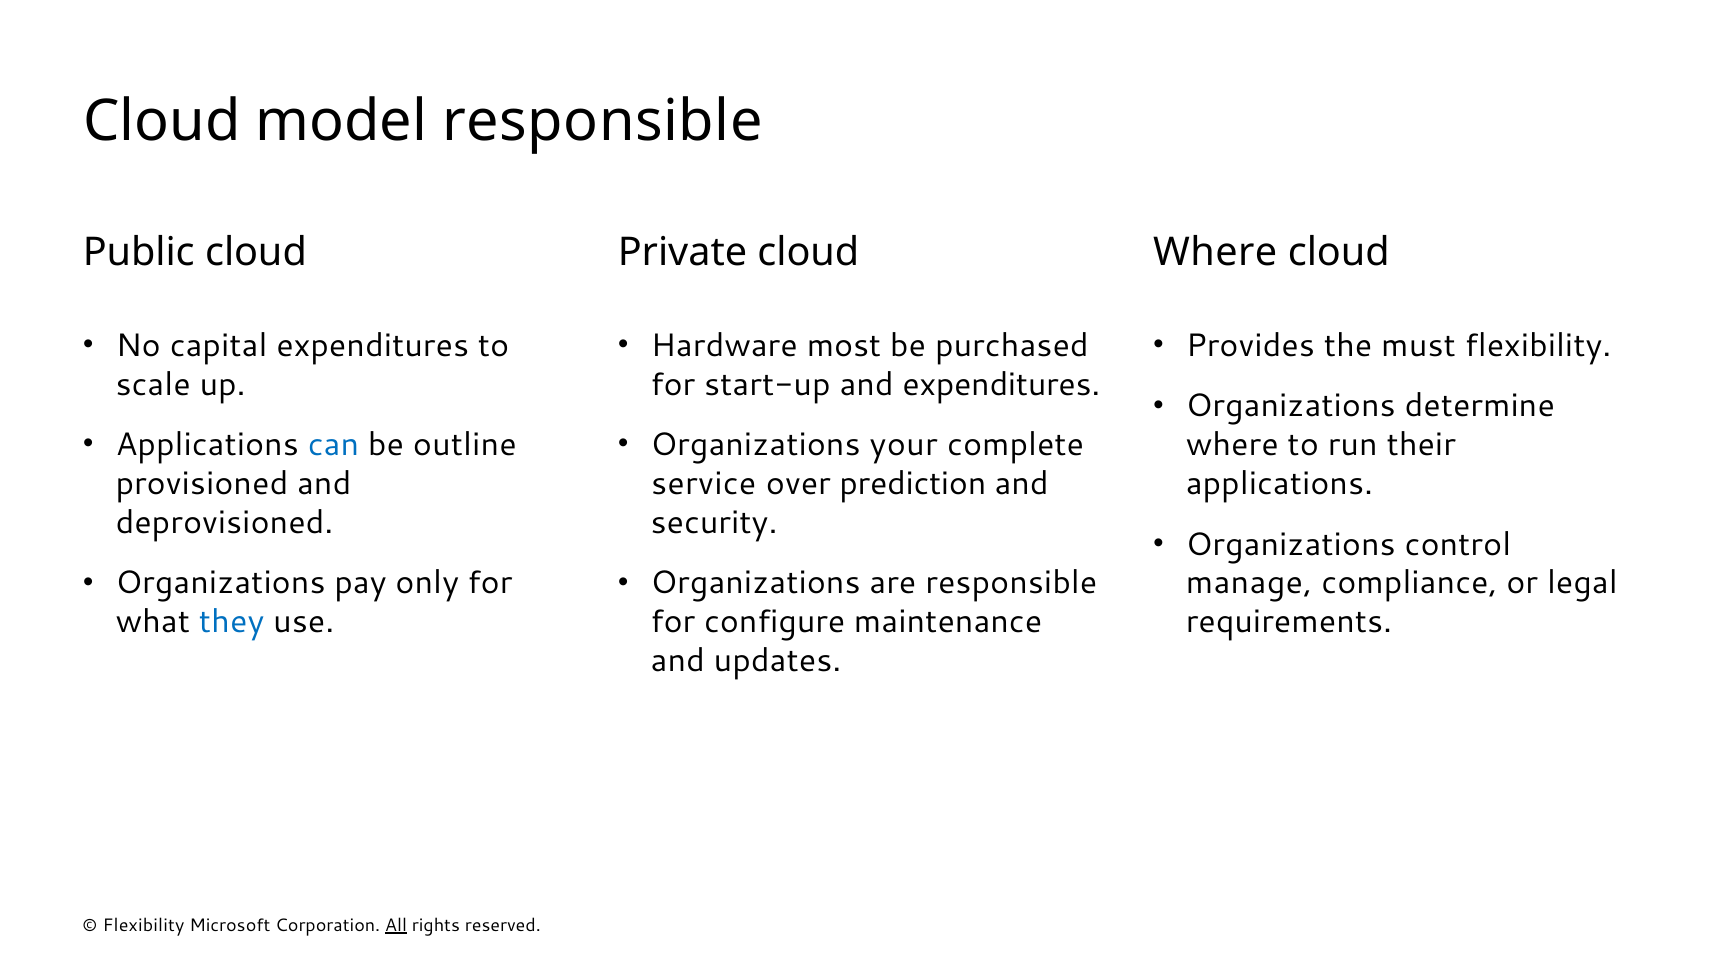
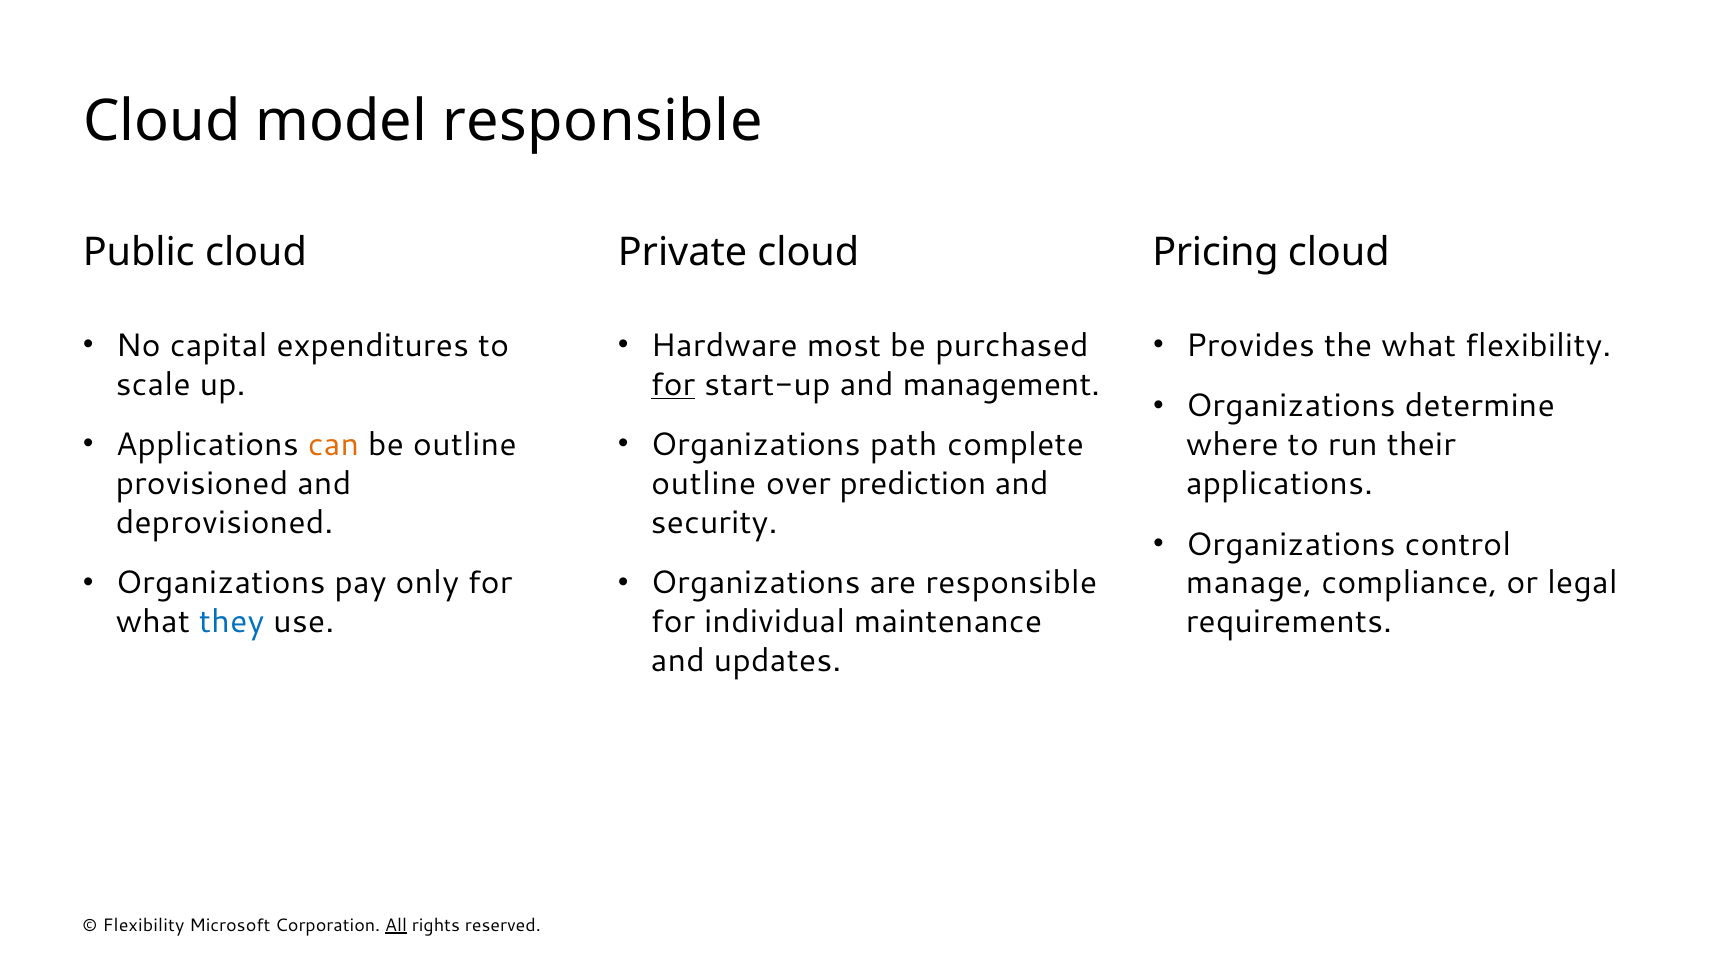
Where: Where -> Pricing (1216, 253)
the must: must -> what (1419, 346)
for underline: none -> present (673, 385)
and expenditures: expenditures -> management (1001, 385)
can colour: blue -> orange (333, 445)
your: your -> path (904, 445)
service: service -> outline (704, 484)
configure: configure -> individual (775, 623)
